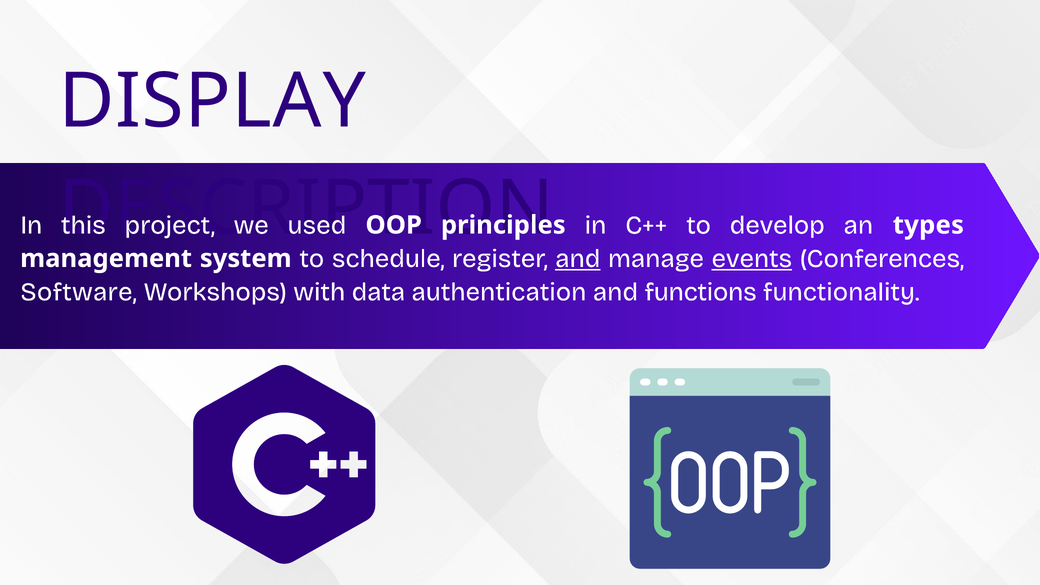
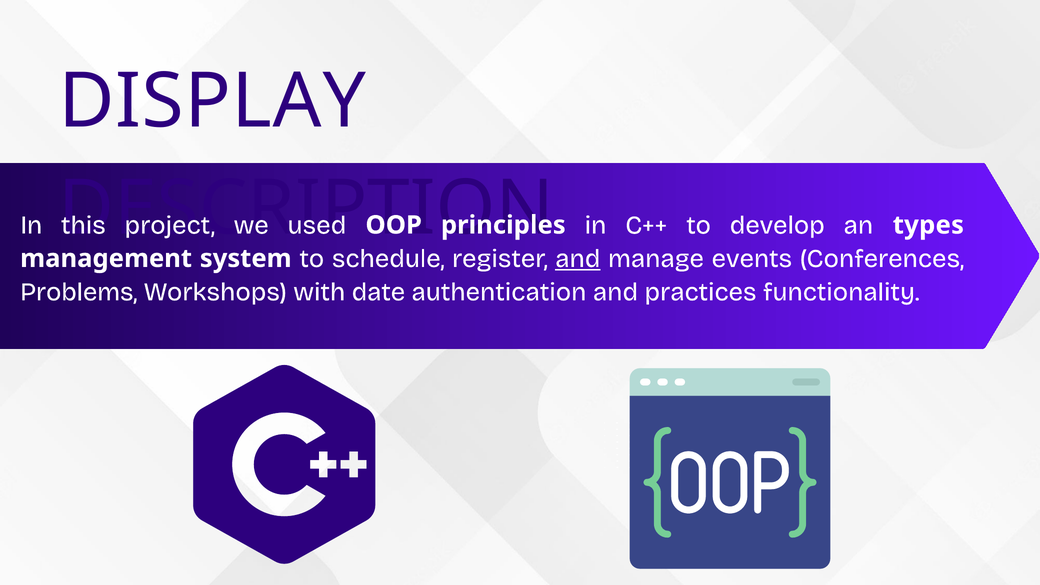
events underline: present -> none (752, 259)
Software: Software -> Problems (79, 292)
data: data -> date (378, 292)
functions: functions -> practices (701, 292)
